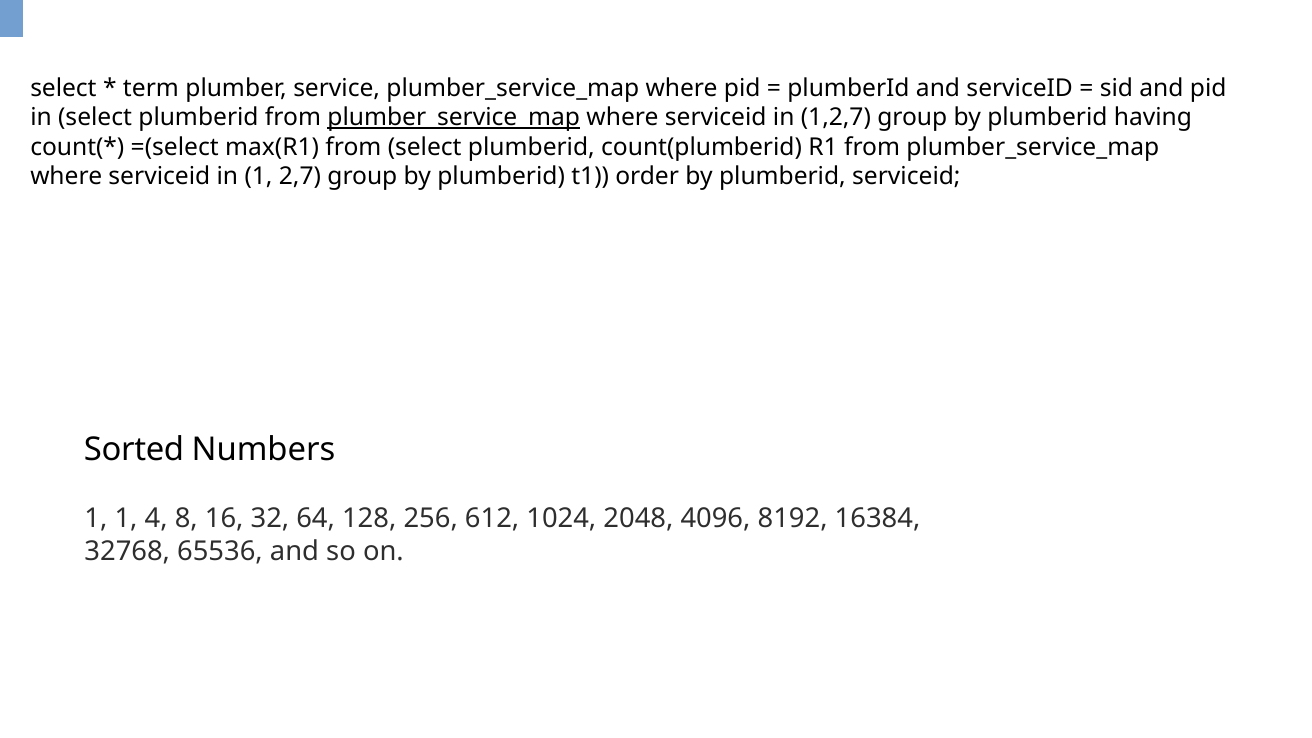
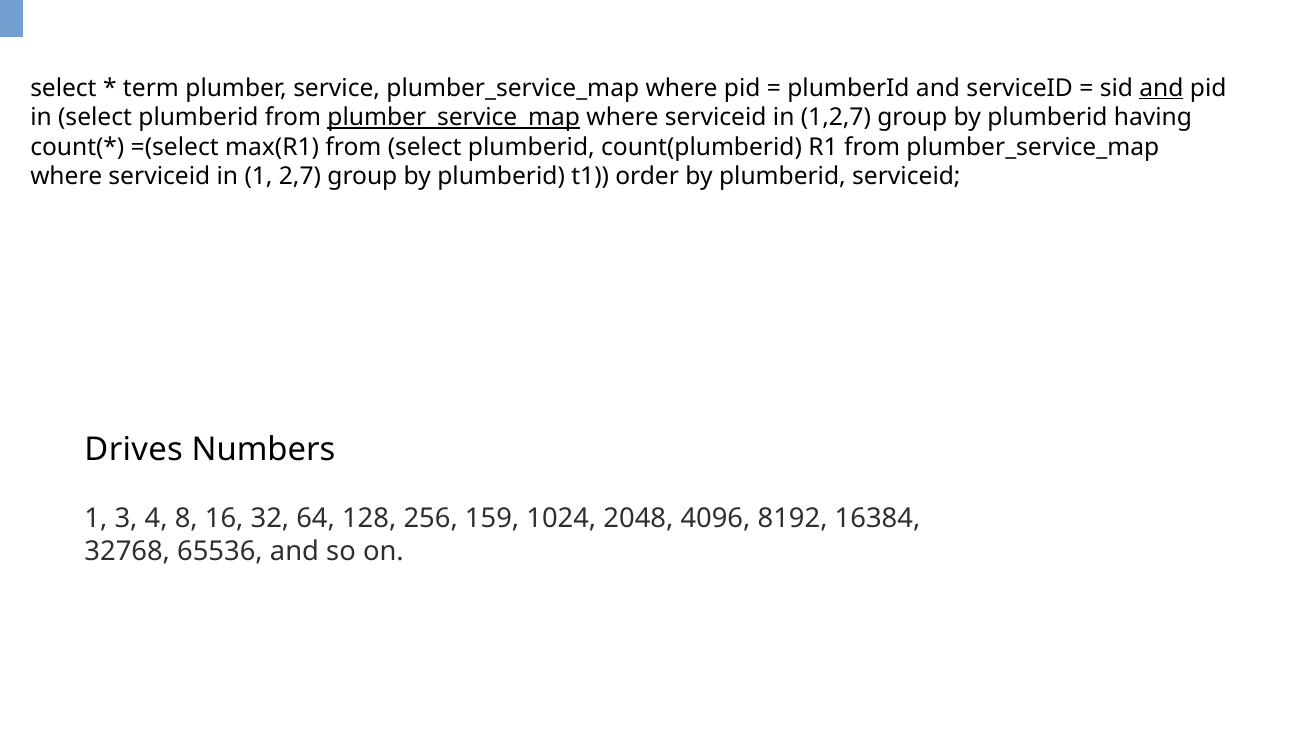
and underline: none -> present (1161, 88)
Sorted: Sorted -> Drives (134, 450)
1 1: 1 -> 3 (126, 519)
612: 612 -> 159 (492, 519)
